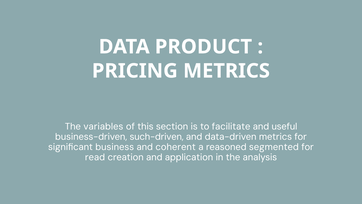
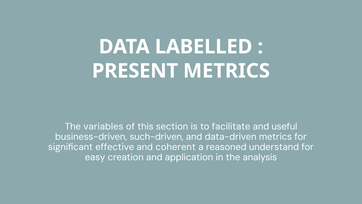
PRODUCT: PRODUCT -> LABELLED (204, 47)
PRICING: PRICING -> PRESENT (135, 71)
business: business -> effective (115, 147)
segmented: segmented -> understand (274, 147)
read: read -> easy (95, 157)
